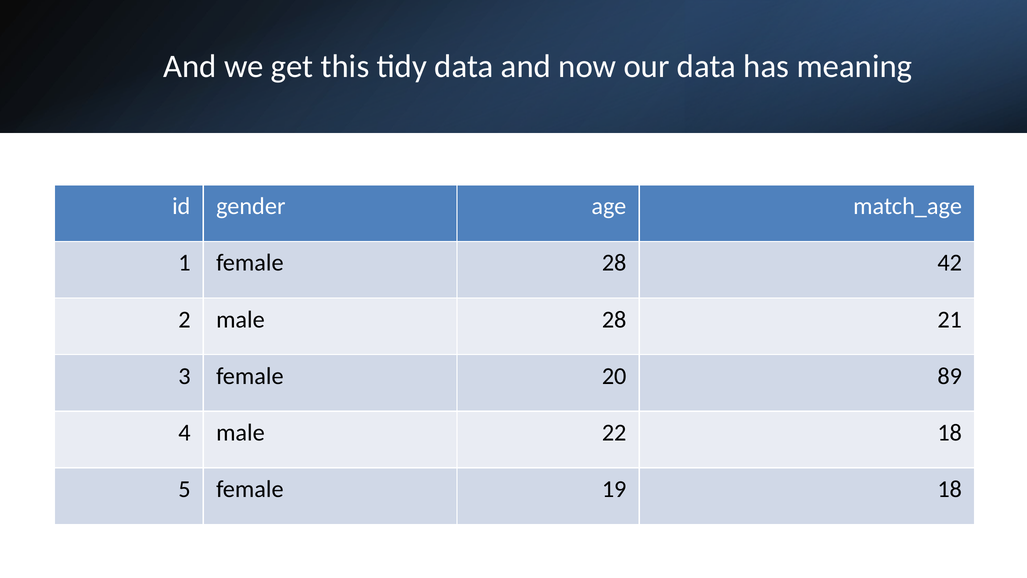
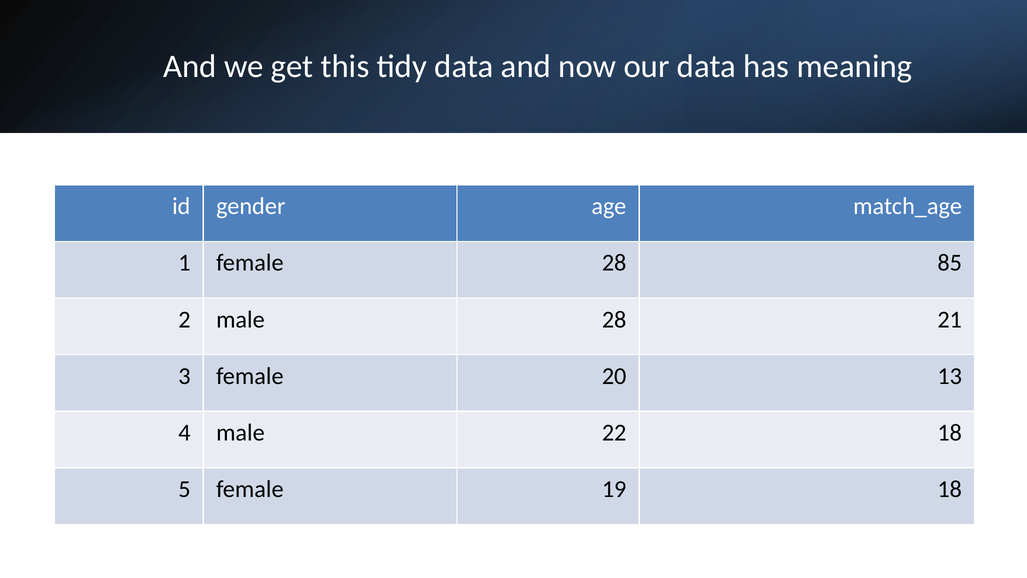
42: 42 -> 85 (950, 263)
89: 89 -> 13 (950, 376)
